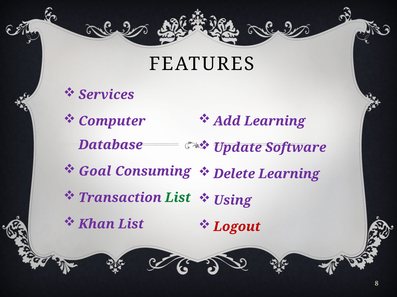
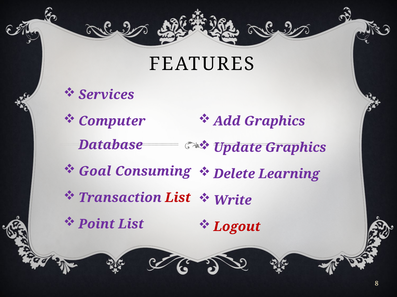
Add Learning: Learning -> Graphics (275, 121)
Update Software: Software -> Graphics (296, 148)
List colour: green -> red (178, 198)
Using: Using -> Write (232, 201)
Khan: Khan -> Point (97, 225)
